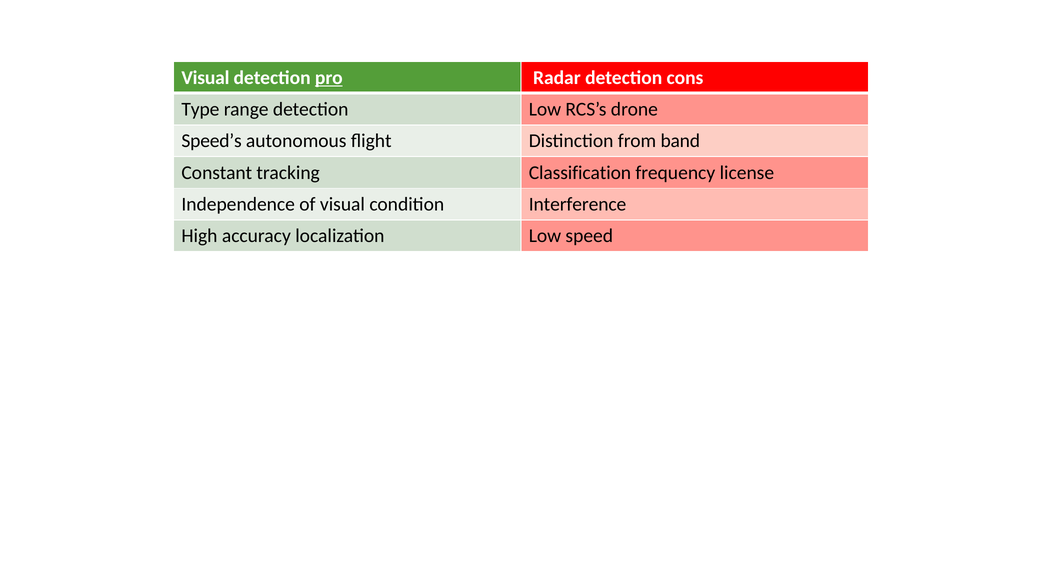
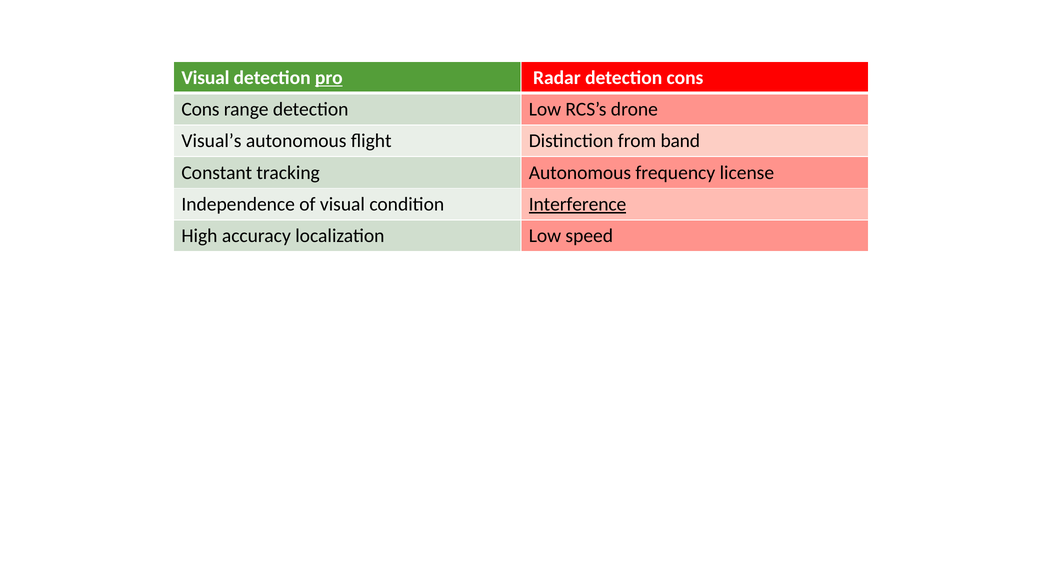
Type: Type -> Cons (200, 109)
Speed’s: Speed’s -> Visual’s (211, 141)
tracking Classification: Classification -> Autonomous (580, 173)
Interference underline: none -> present (578, 204)
